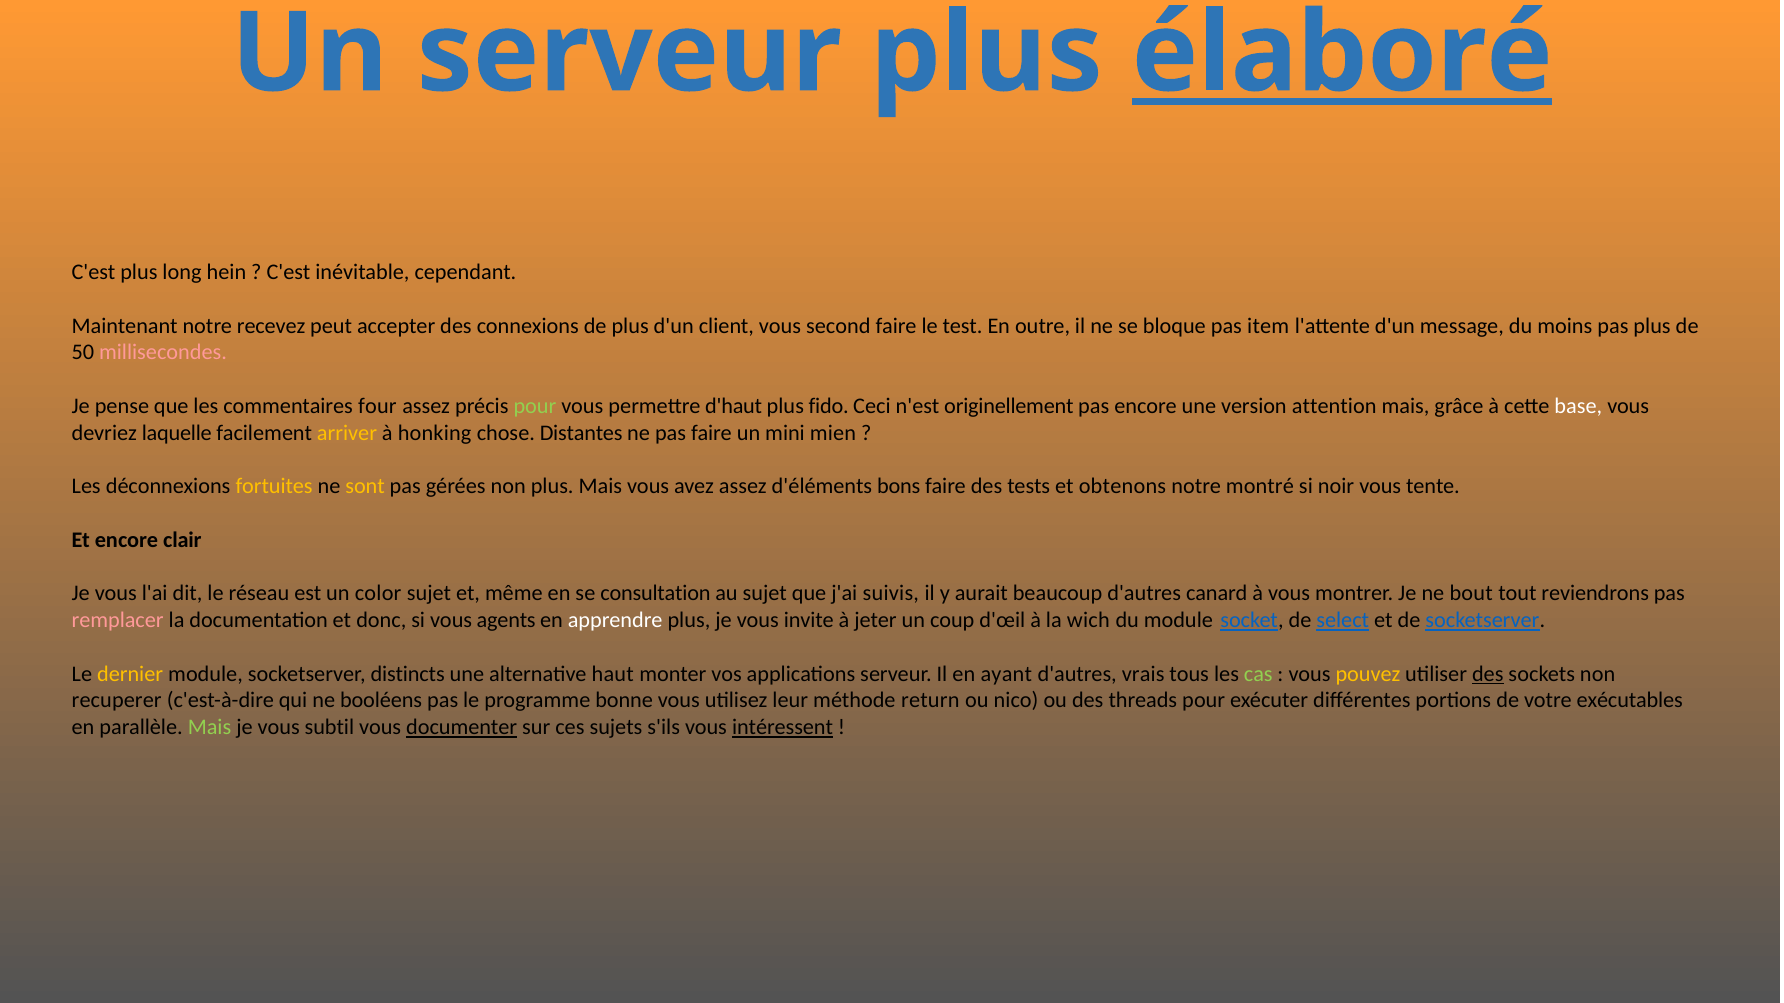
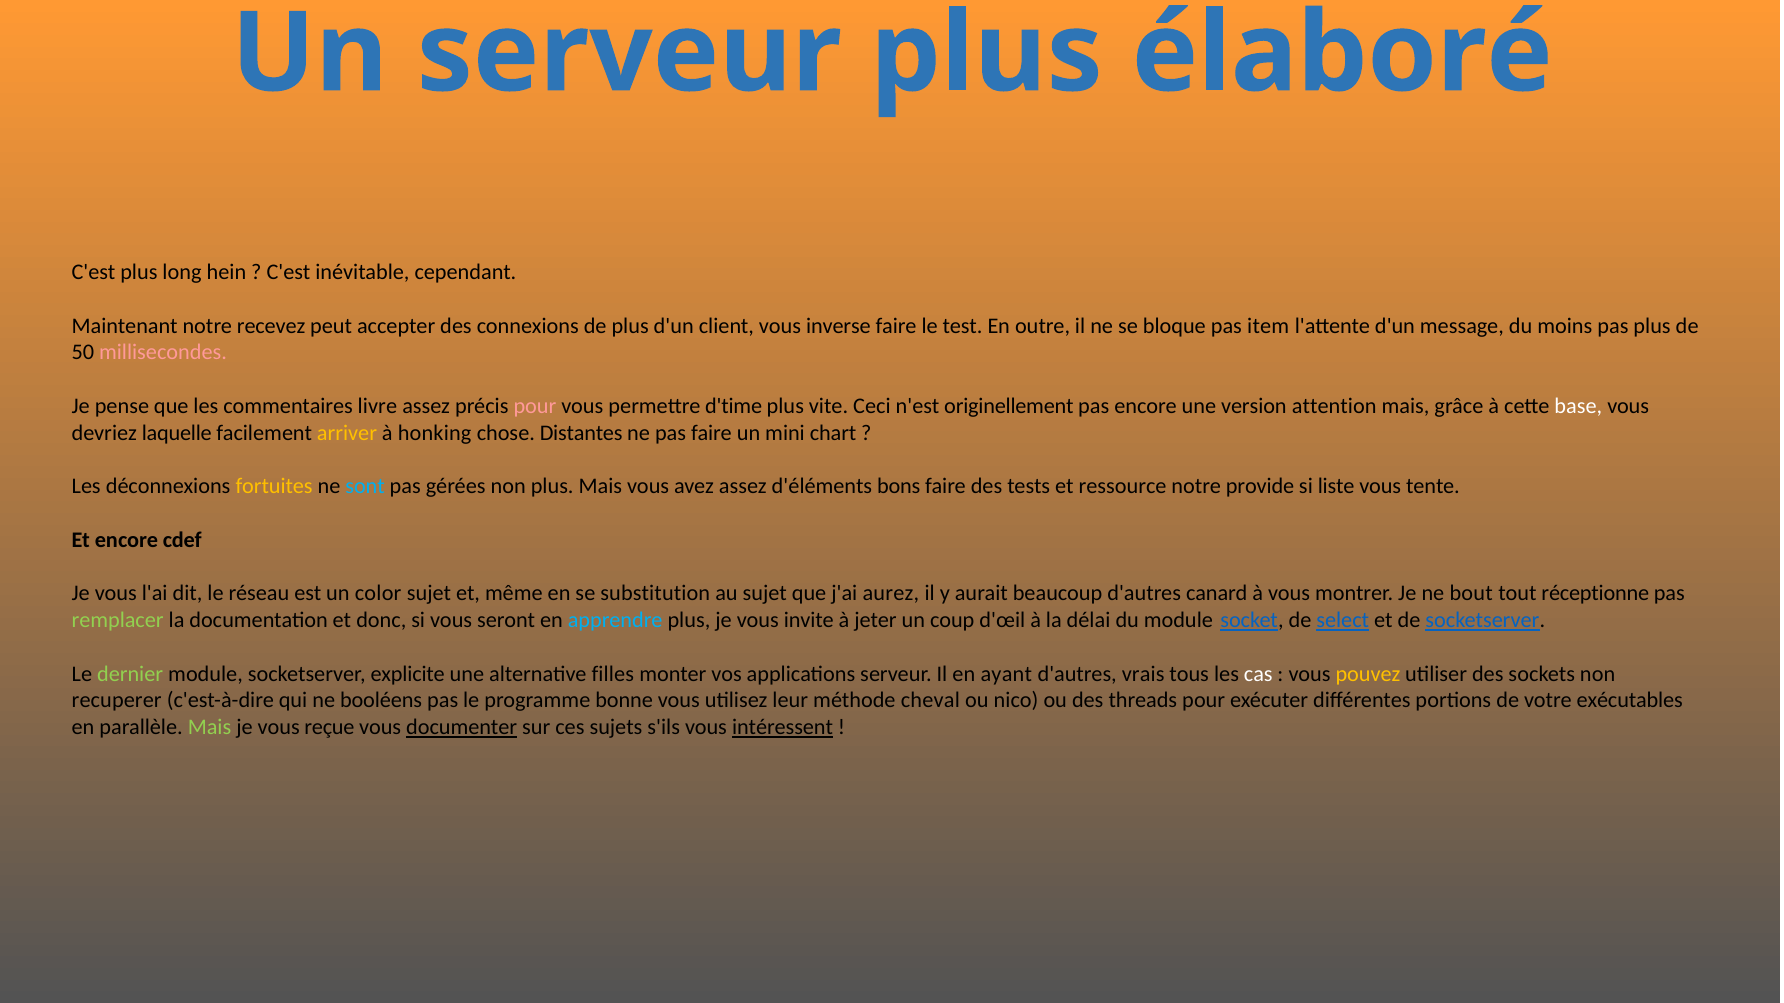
élaboré underline: present -> none (1342, 54)
second: second -> inverse (838, 326)
four: four -> livre (377, 406)
pour colour: light green -> pink (535, 406)
d'haut: d'haut -> d'time (734, 406)
fido: fido -> vite (828, 406)
mien: mien -> chart (833, 433)
sont colour: yellow -> light blue (365, 486)
obtenons: obtenons -> ressource (1123, 486)
montré: montré -> provide (1260, 486)
noir: noir -> liste (1336, 486)
clair: clair -> cdef (182, 540)
consultation: consultation -> substitution (655, 593)
suivis: suivis -> aurez (891, 593)
reviendrons: reviendrons -> réceptionne (1595, 593)
remplacer colour: pink -> light green (118, 620)
agents: agents -> seront (506, 620)
apprendre colour: white -> light blue (615, 620)
wich: wich -> délai (1088, 620)
dernier colour: yellow -> light green (130, 674)
distincts: distincts -> explicite (408, 674)
haut: haut -> filles (613, 674)
cas colour: light green -> white (1258, 674)
des underline: present -> none (1488, 674)
return: return -> cheval (930, 701)
subtil: subtil -> reçue (329, 728)
